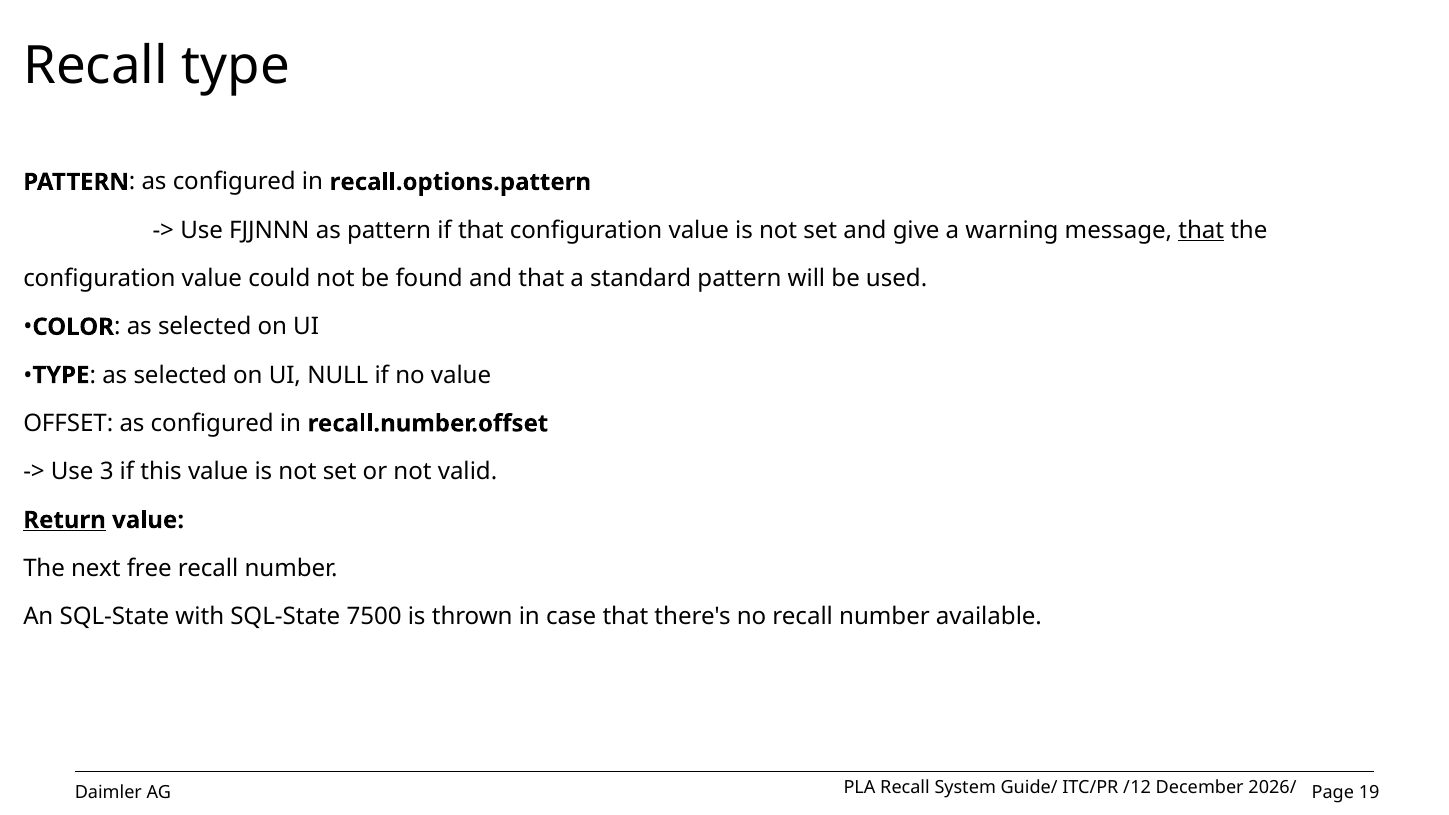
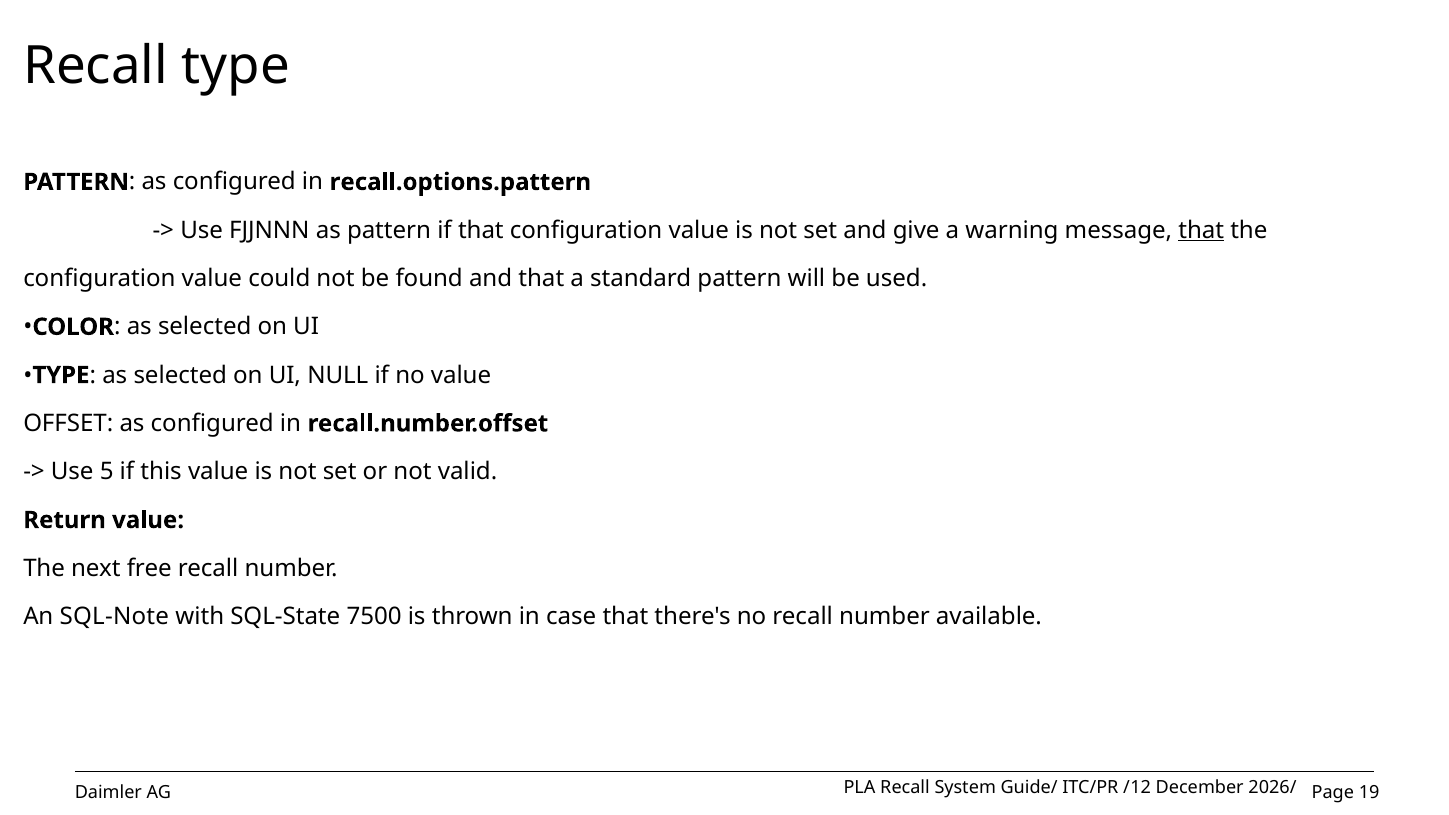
3: 3 -> 5 (107, 472)
Return underline: present -> none (65, 520)
An SQL-State: SQL-State -> SQL-Note (114, 617)
